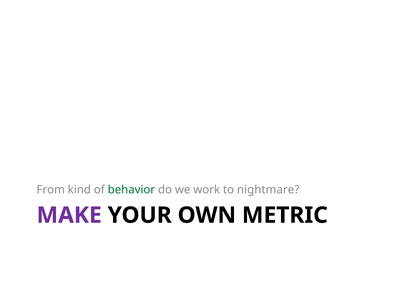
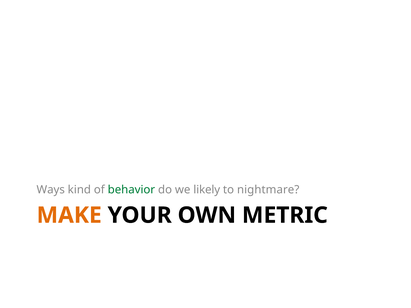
From: From -> Ways (51, 190)
work: work -> likely (207, 190)
MAKE colour: purple -> orange (69, 215)
